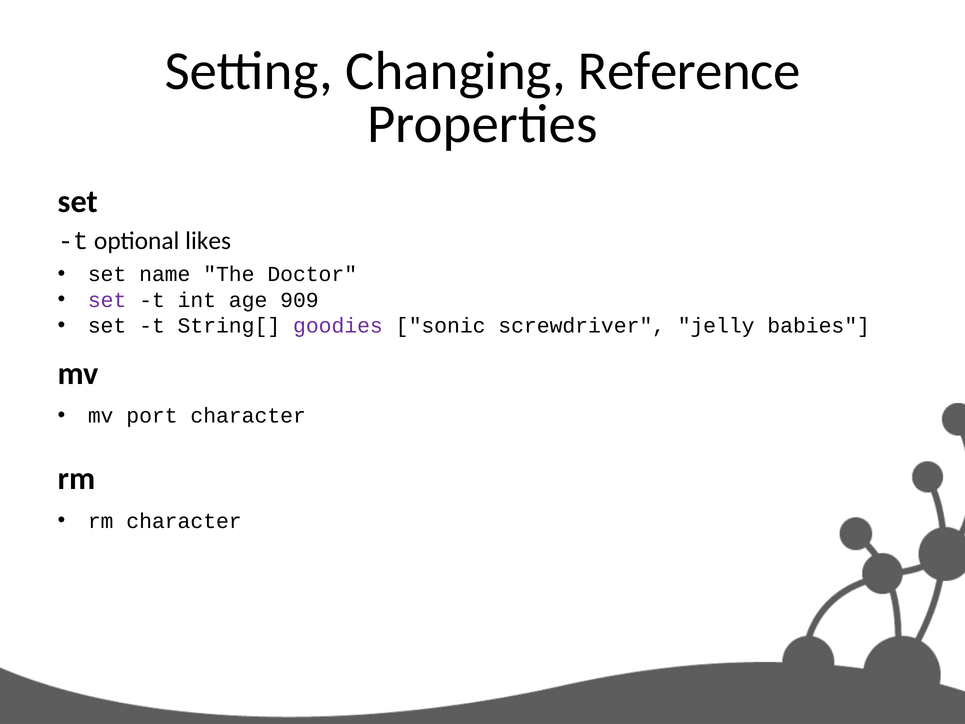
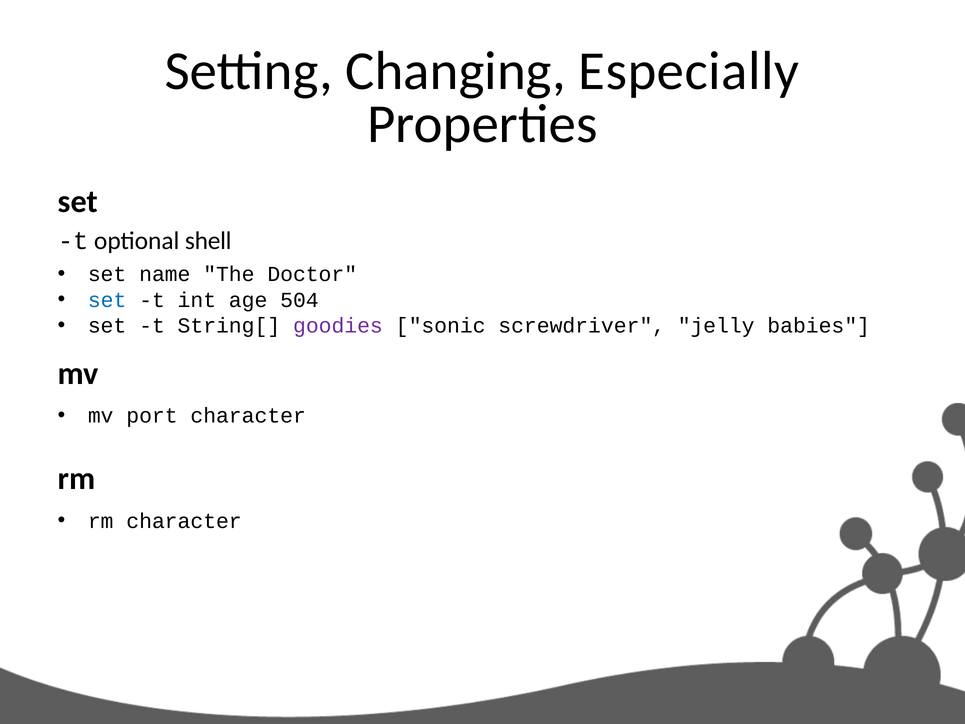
Reference: Reference -> Especially (689, 71)
likes: likes -> shell (208, 241)
set colour: purple -> blue (107, 300)
909: 909 -> 504 (299, 300)
